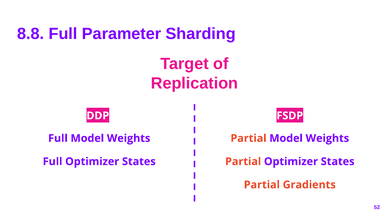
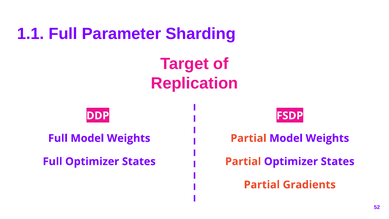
8.8: 8.8 -> 1.1 (31, 34)
